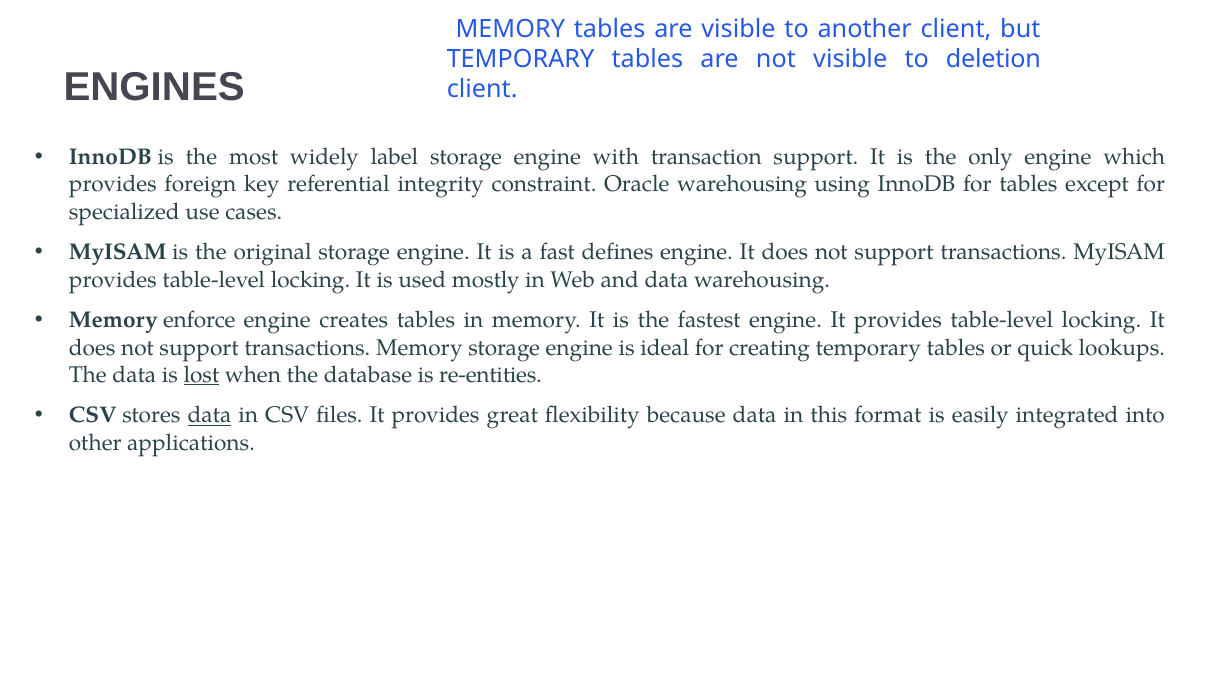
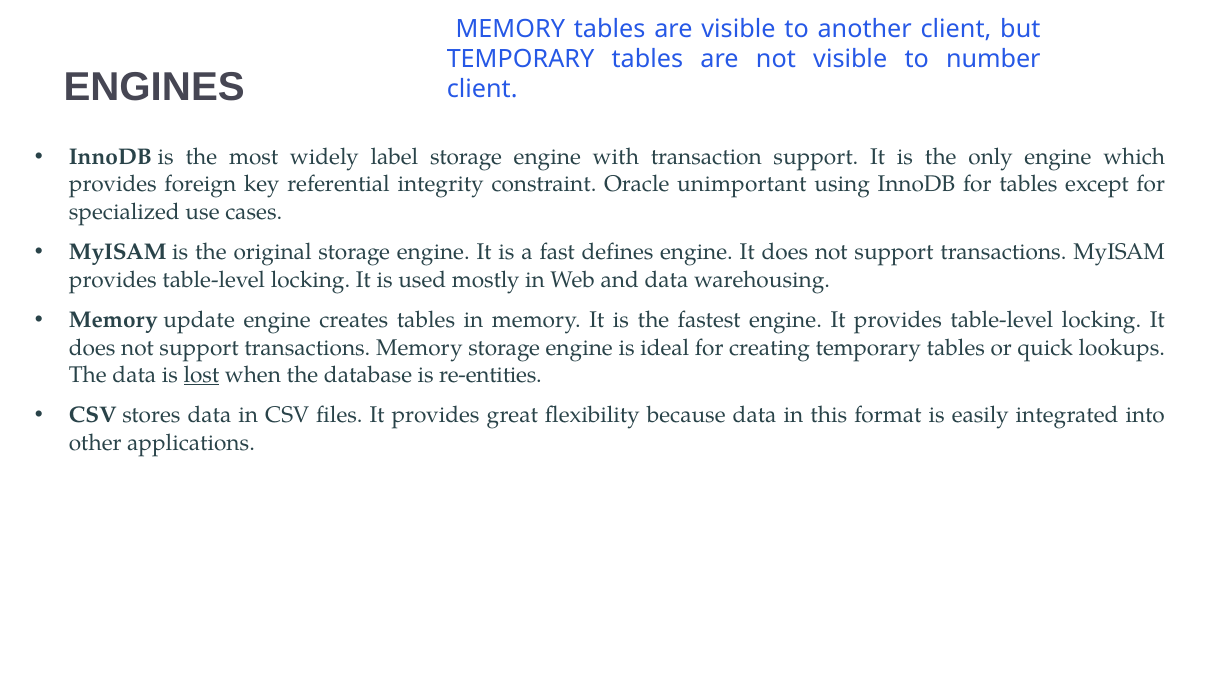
deletion: deletion -> number (993, 59)
Oracle warehousing: warehousing -> unimportant (742, 185)
enforce: enforce -> update (199, 321)
data underline: present -> none (209, 416)
